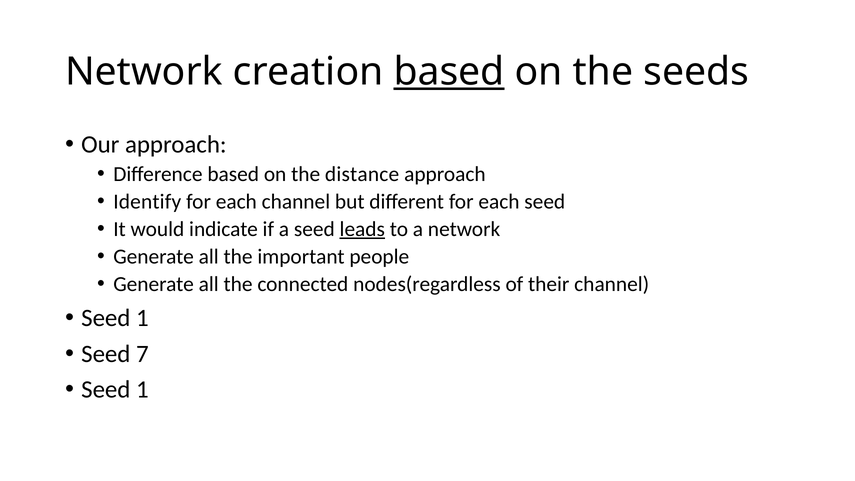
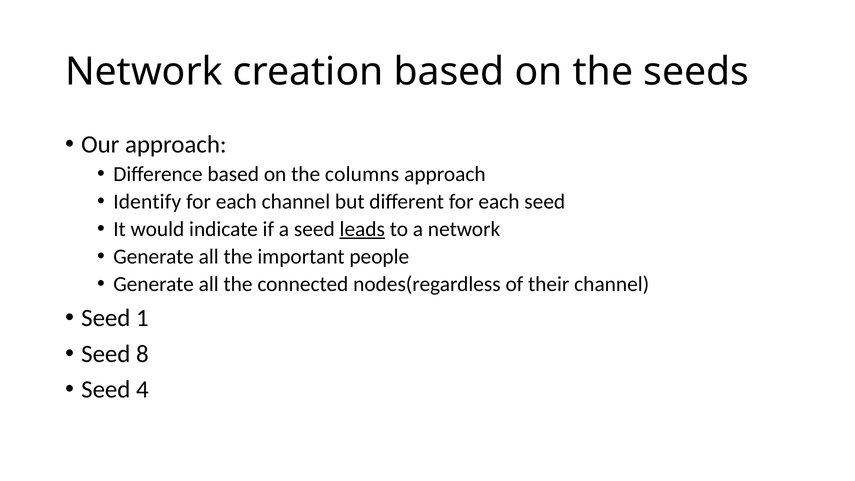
based underline: present -> none (449, 72)
distance: distance -> columns (362, 174)
7: 7 -> 8 (142, 354)
1: 1 -> 4 (142, 390)
